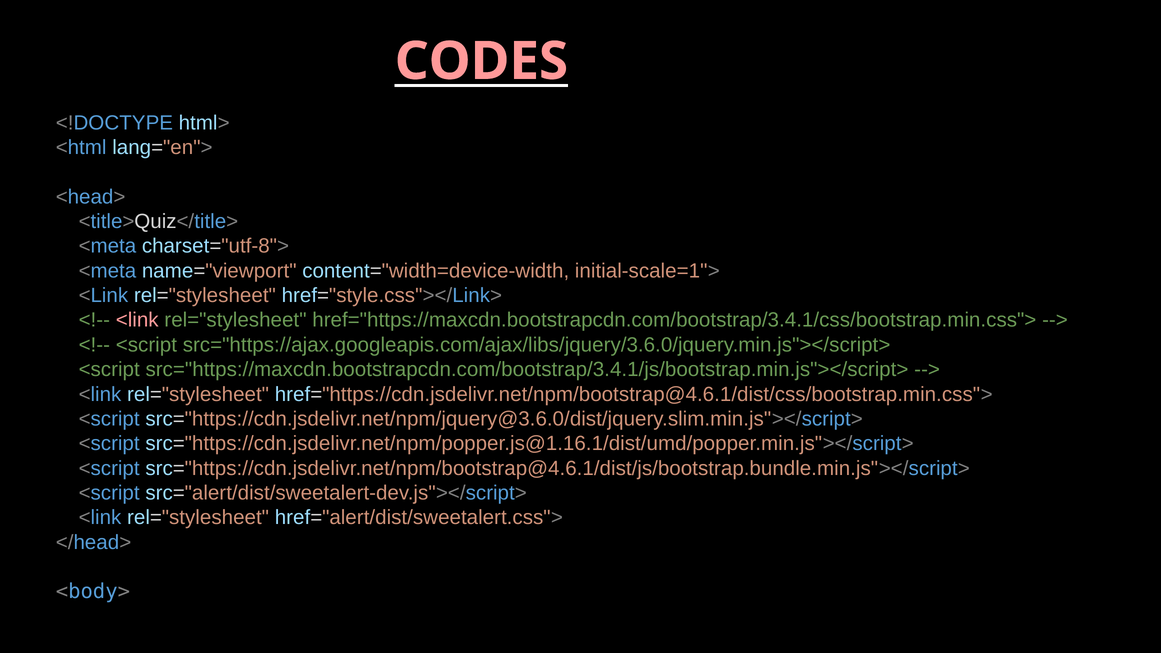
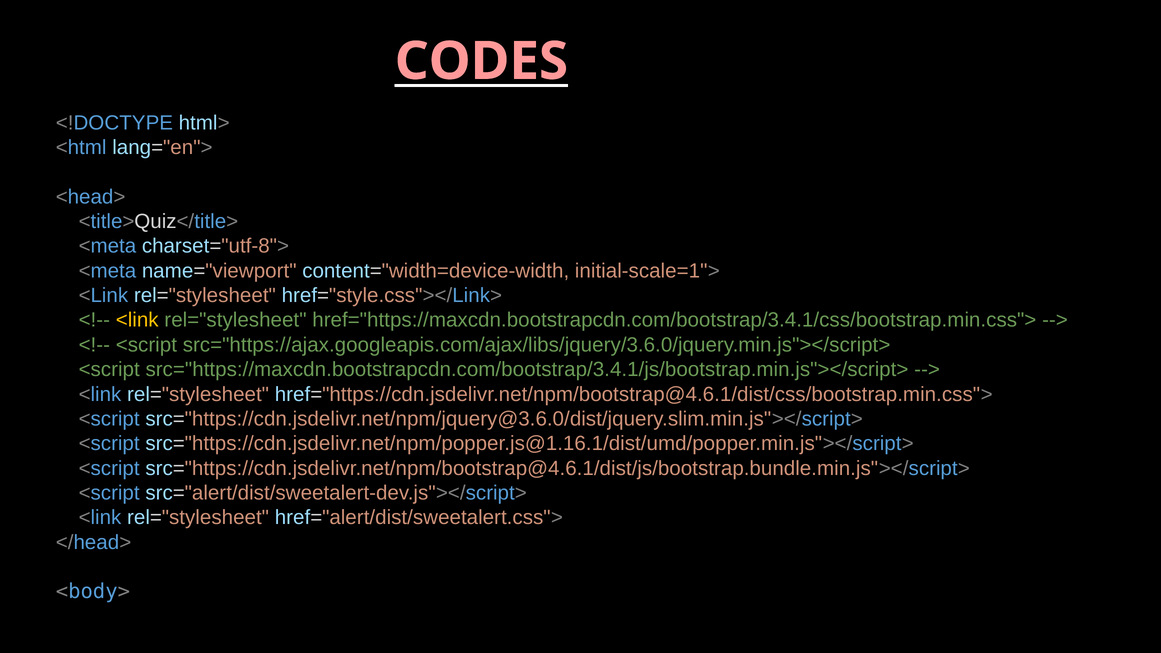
<link colour: pink -> yellow (137, 320)
